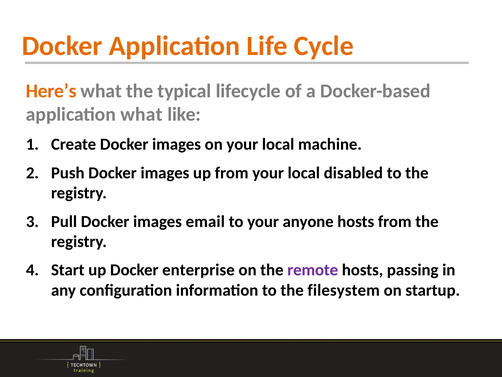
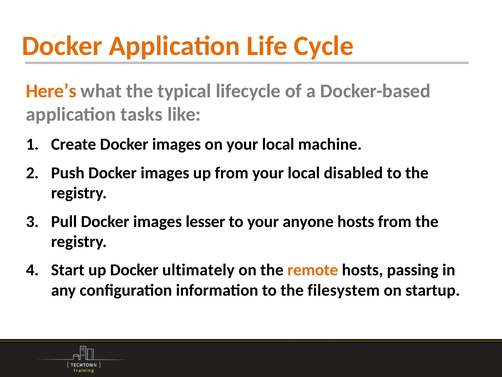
application what: what -> tasks (142, 114)
email: email -> lesser (205, 221)
enterprise: enterprise -> ultimately (198, 270)
remote colour: purple -> orange (313, 270)
